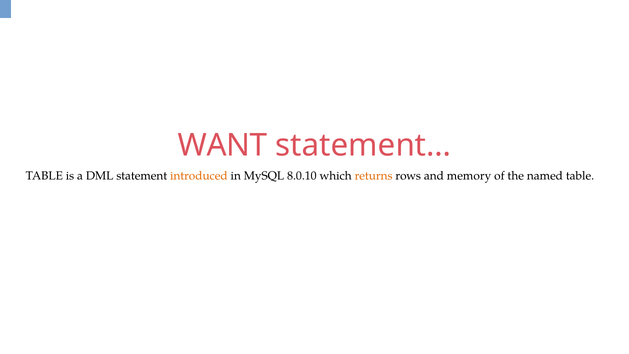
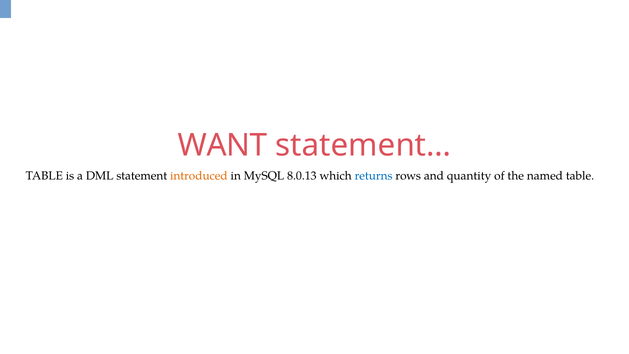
8.0.10: 8.0.10 -> 8.0.13 (302, 176)
returns colour: orange -> blue (374, 176)
memory: memory -> quantity (469, 176)
